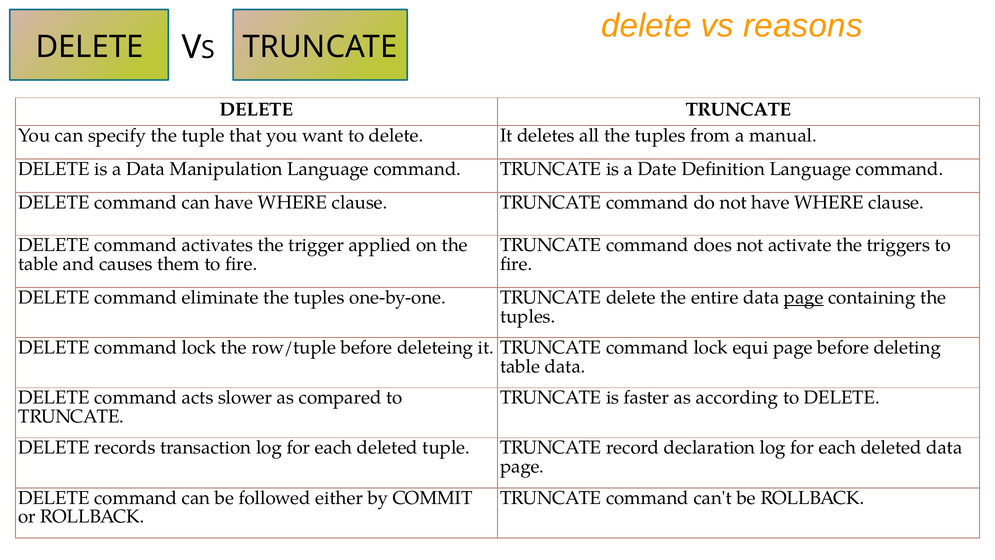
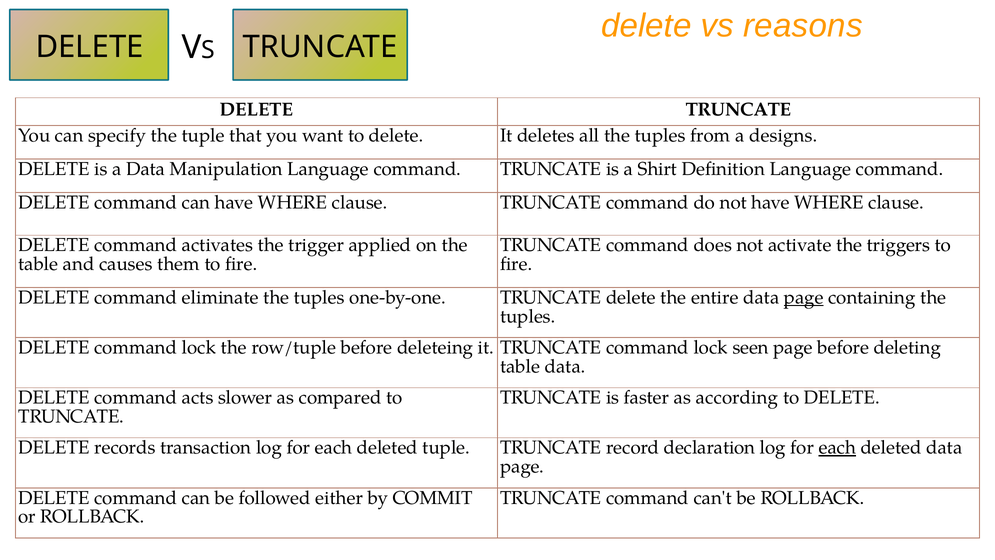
manual: manual -> designs (783, 135)
Date: Date -> Shirt (657, 169)
equi: equi -> seen (751, 347)
each underline: none -> present (837, 448)
